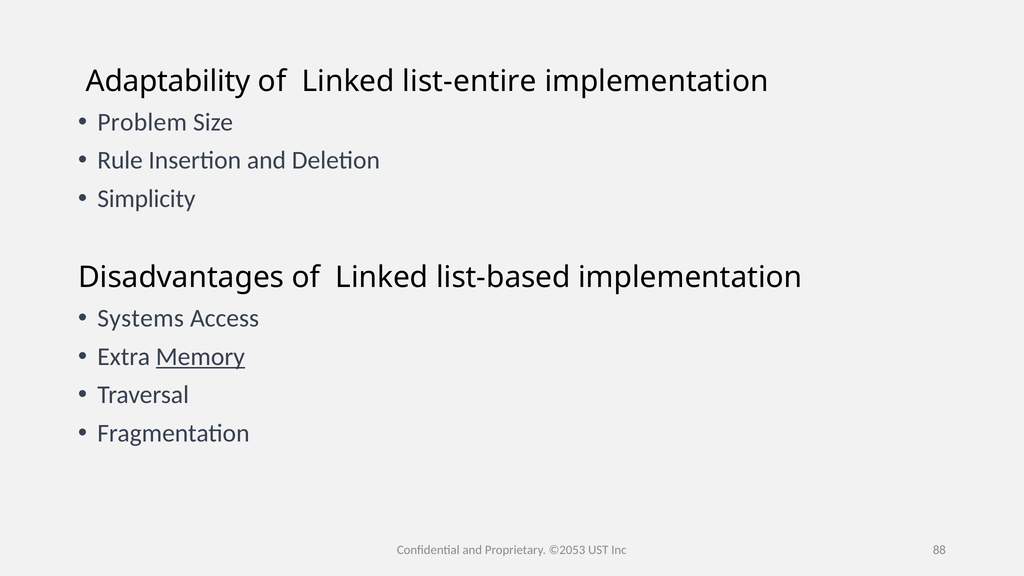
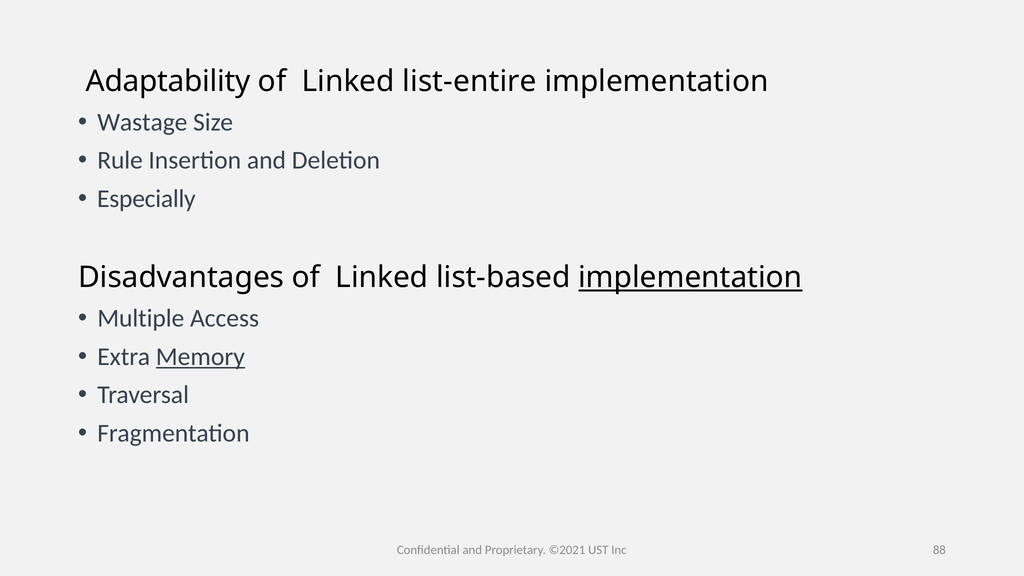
Problem: Problem -> Wastage (142, 122)
Simplicity: Simplicity -> Especially (146, 199)
implementation underline: none -> present (690, 278)
Systems: Systems -> Multiple (141, 318)
©2053: ©2053 -> ©2021 (567, 550)
